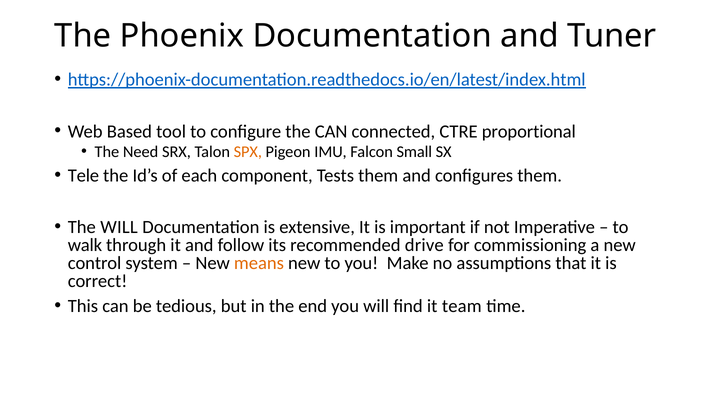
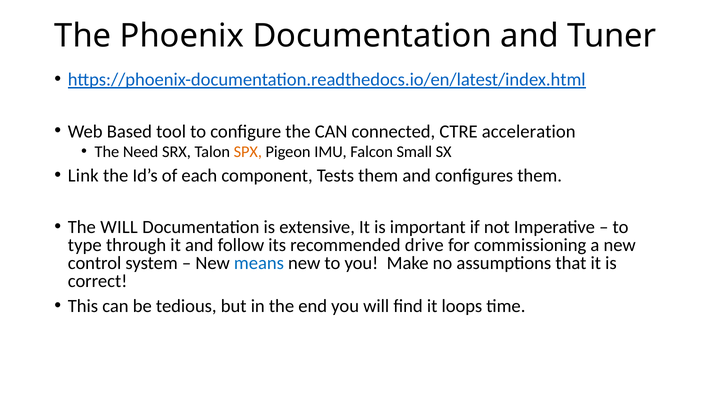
proportional: proportional -> acceleration (529, 131)
Tele: Tele -> Link (83, 175)
walk: walk -> type (85, 245)
means colour: orange -> blue (259, 263)
team: team -> loops (462, 306)
